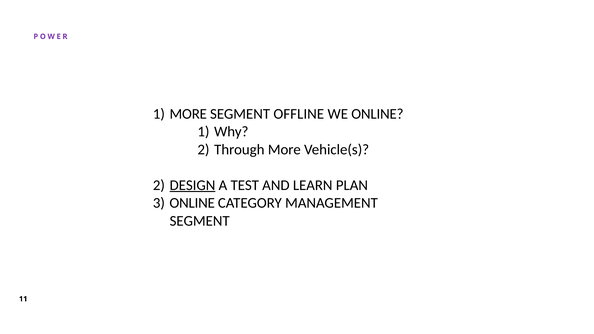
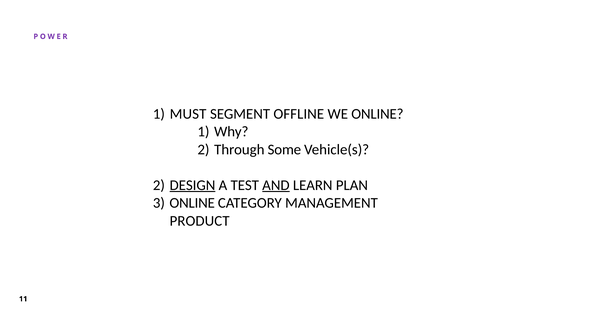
MORE: MORE -> MUST (188, 114)
Through More: More -> Some (284, 150)
AND underline: none -> present (276, 185)
SEGMENT: SEGMENT -> PRODUCT (200, 221)
